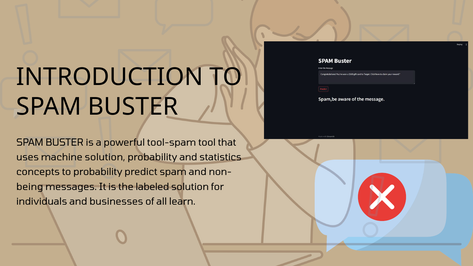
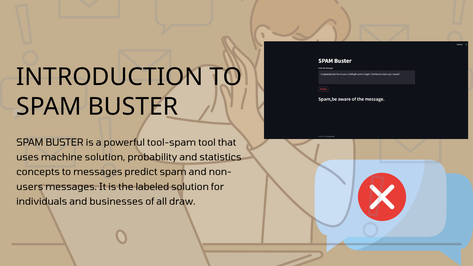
to probability: probability -> messages (98, 172)
being: being -> users (30, 187)
learn: learn -> draw (182, 202)
